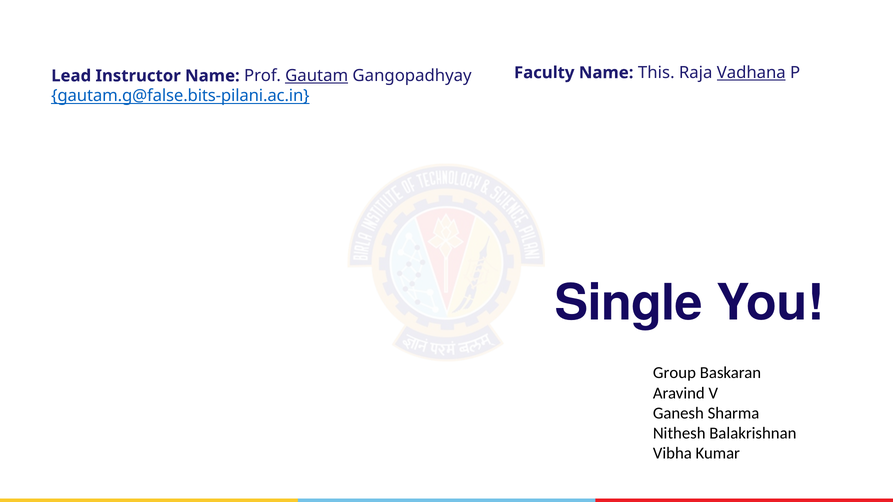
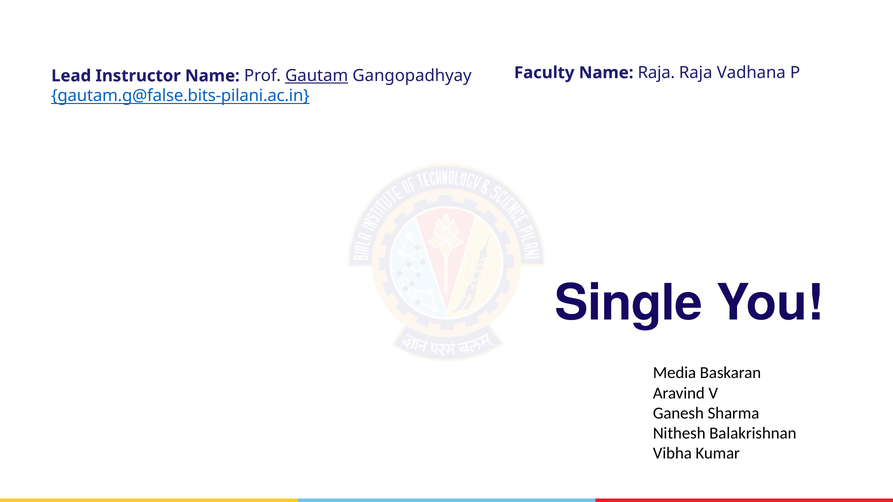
Name This: This -> Raja (656, 73)
Vadhana underline: present -> none (751, 73)
Group: Group -> Media (675, 373)
